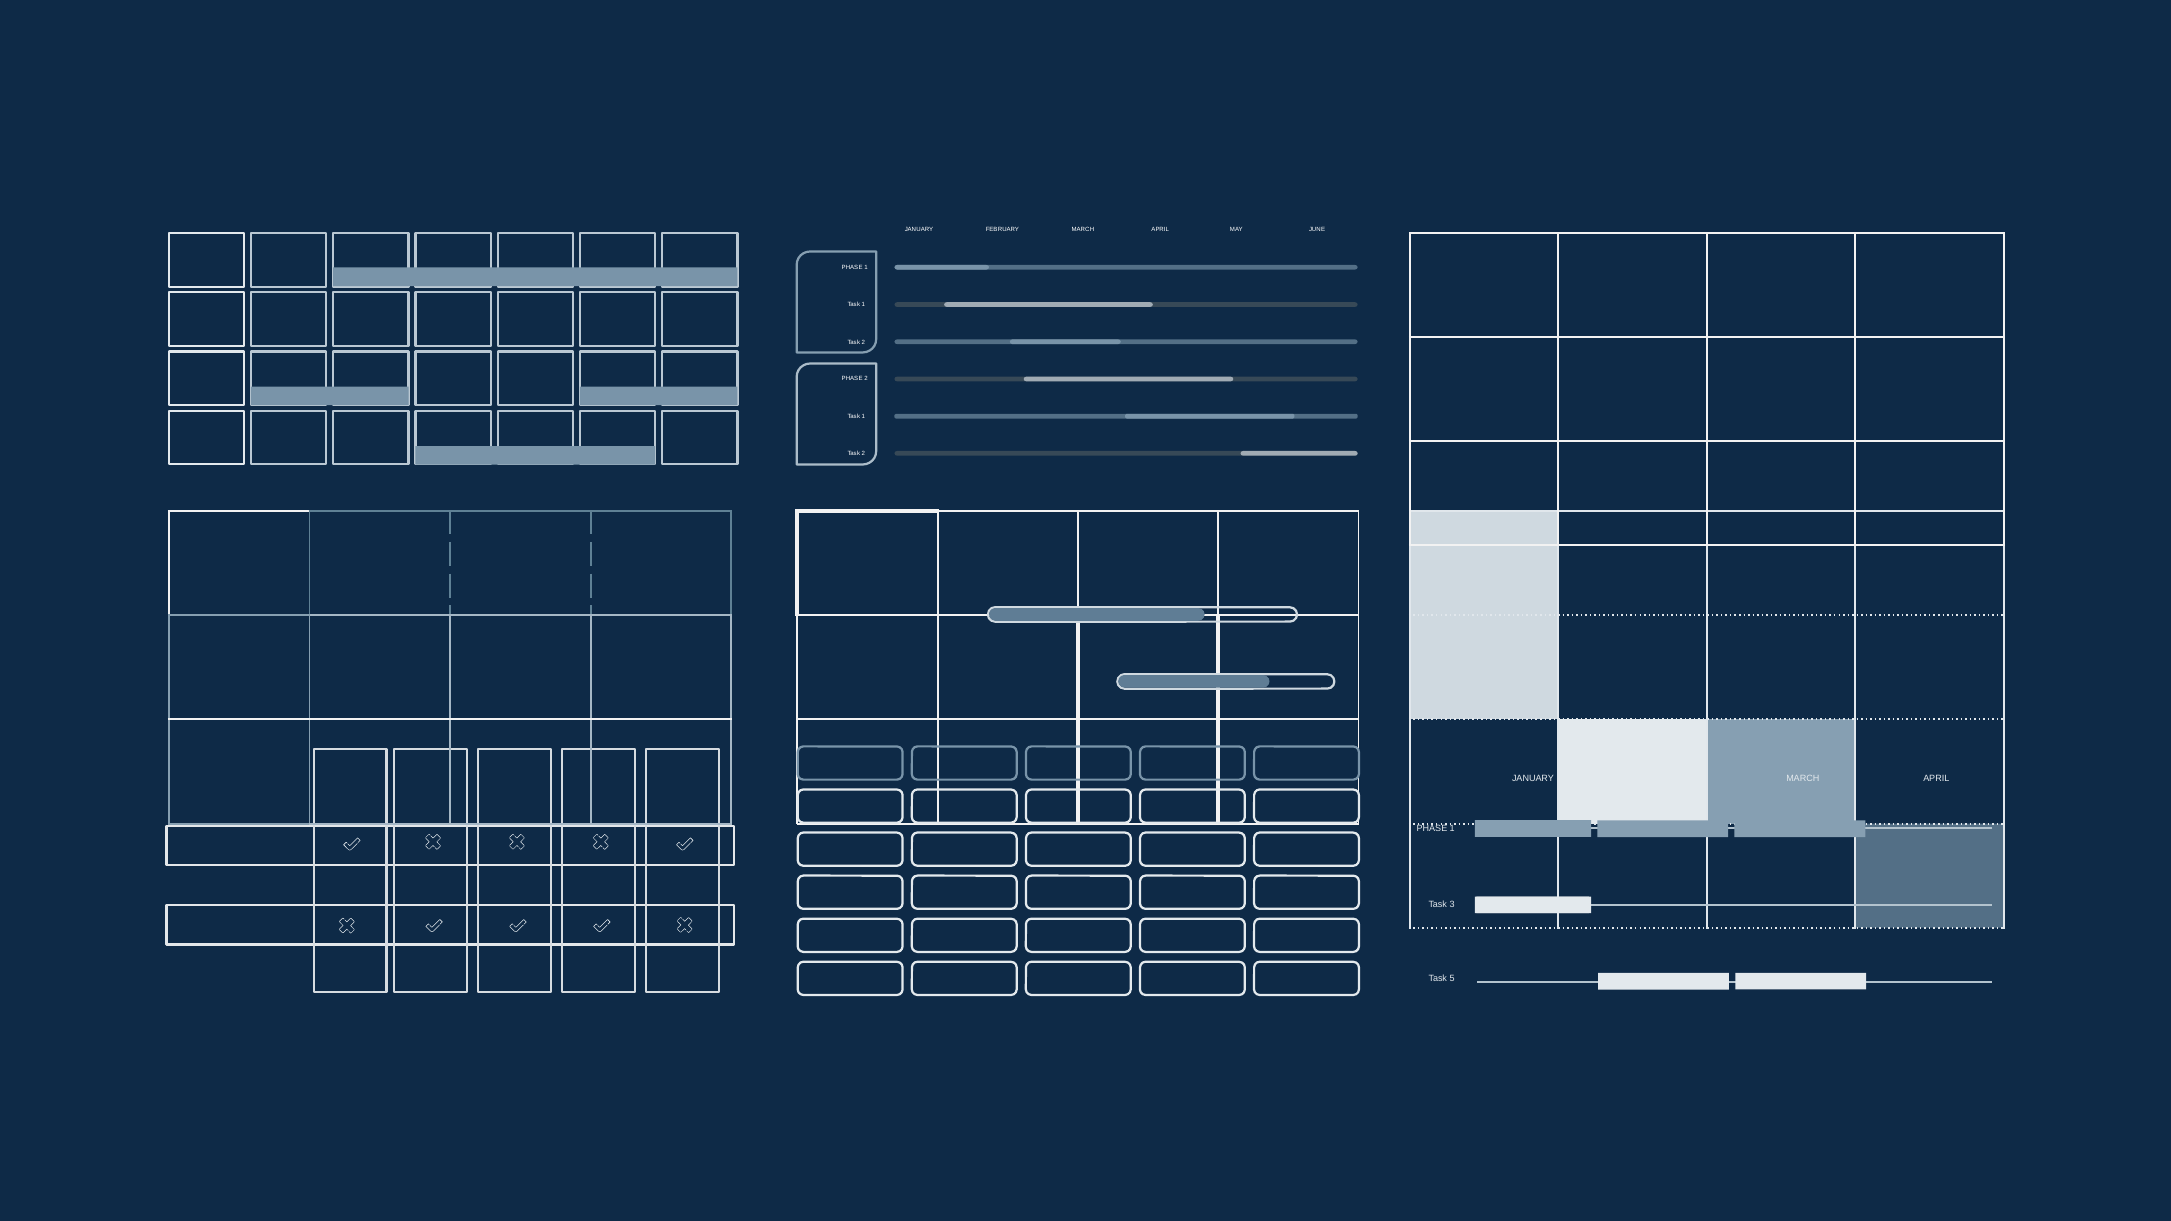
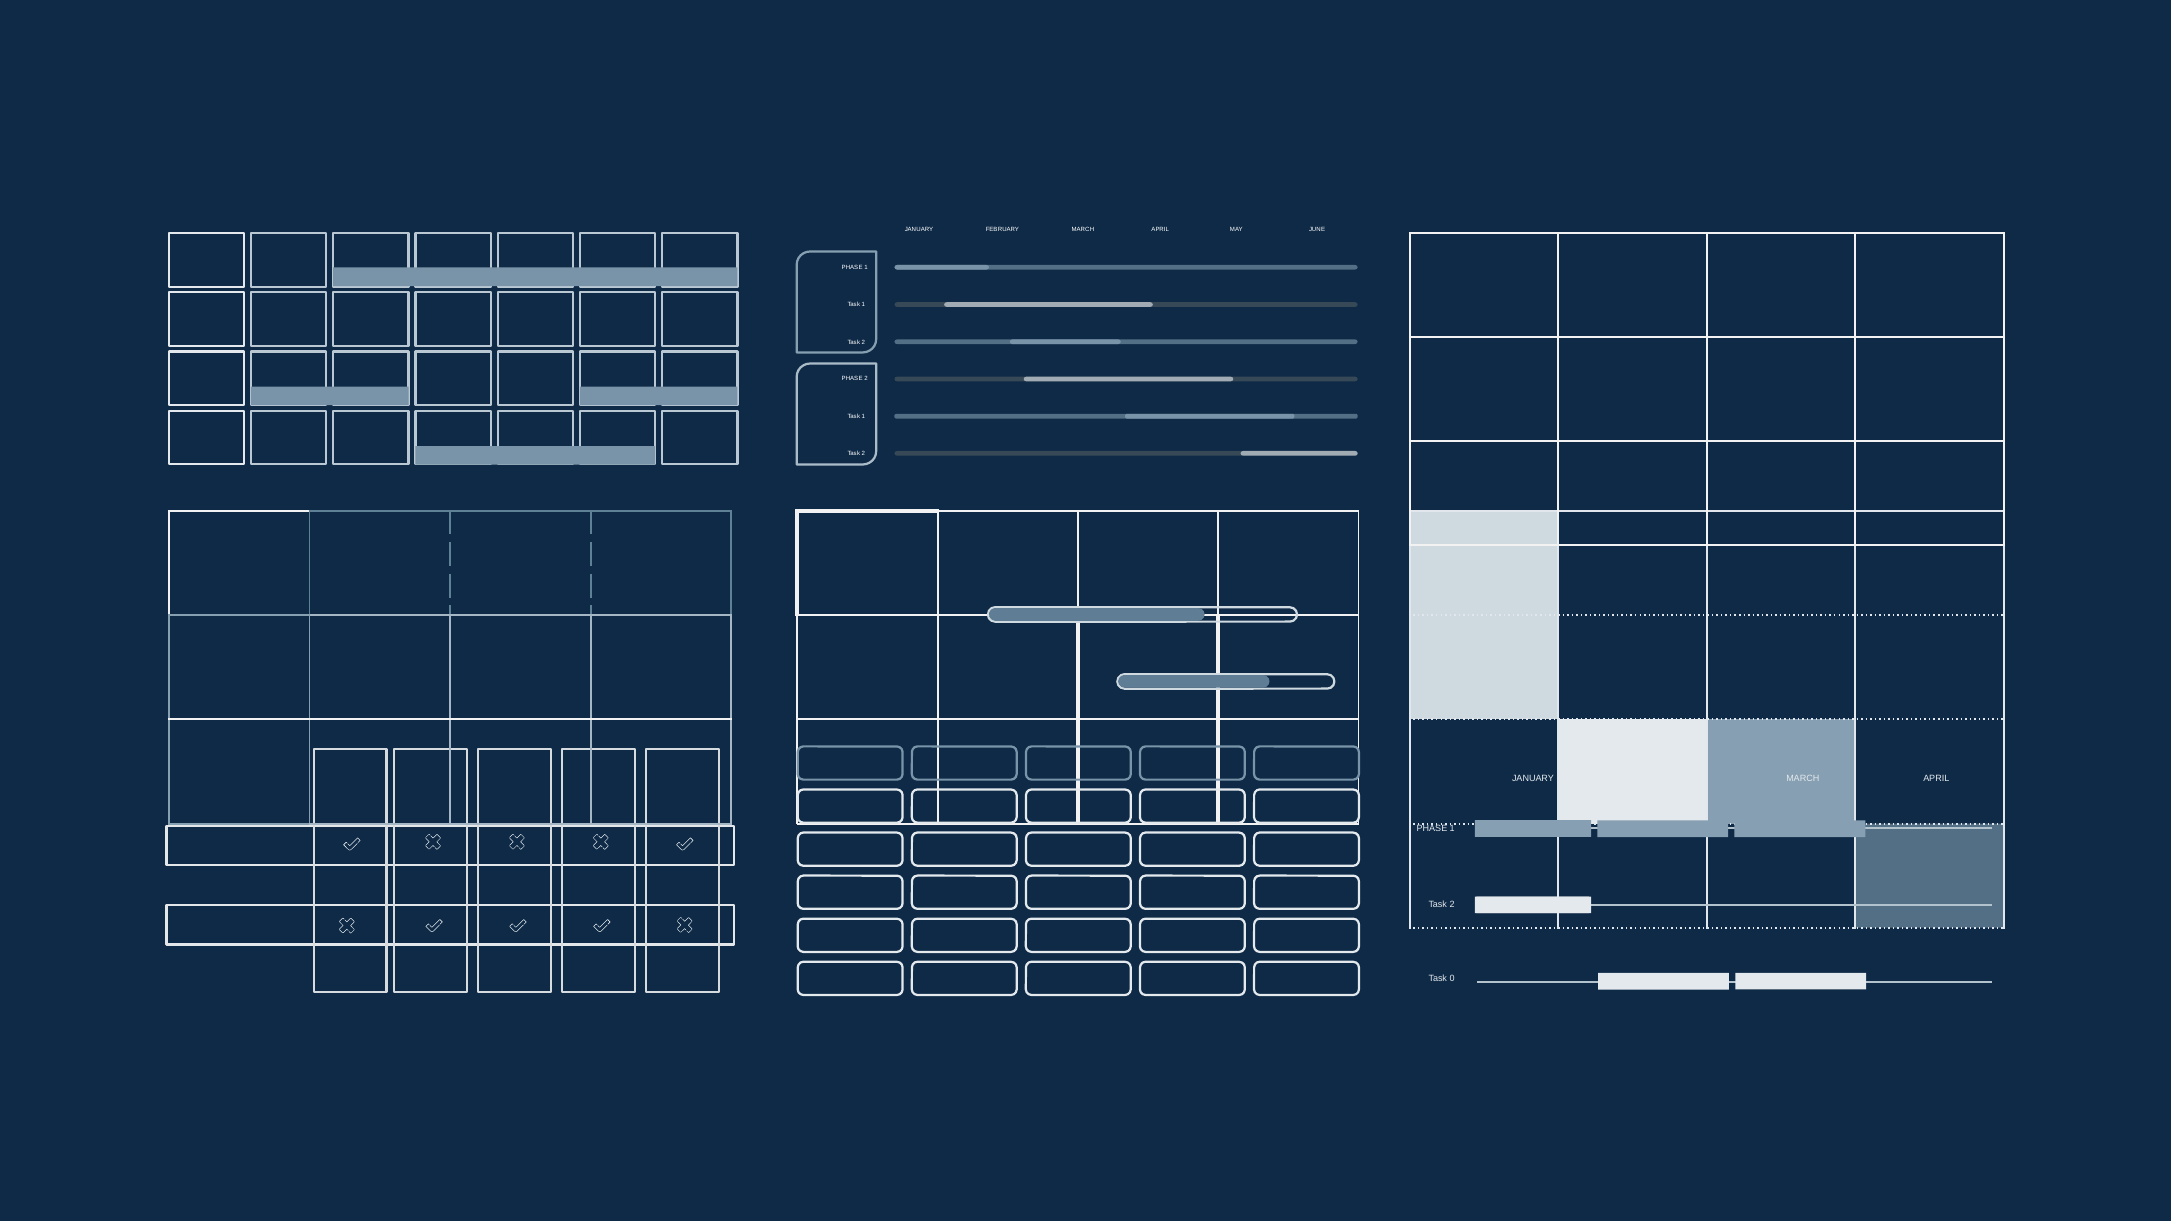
3: 3 -> 2 (1452, 904)
5: 5 -> 0 (1452, 979)
